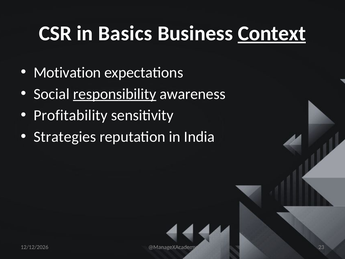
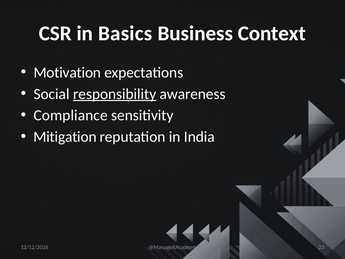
Context underline: present -> none (272, 33)
Profitability: Profitability -> Compliance (71, 115)
Strategies: Strategies -> Mitigation (65, 137)
